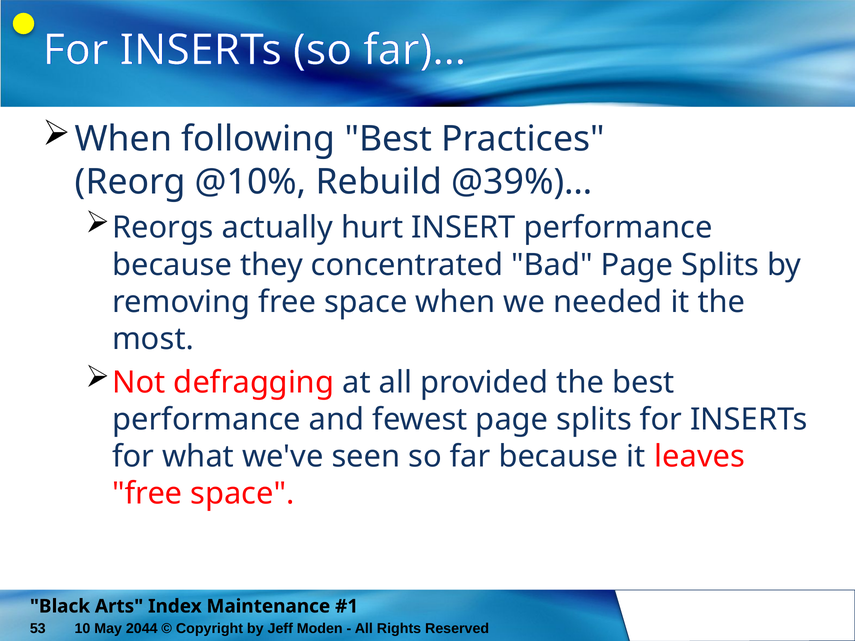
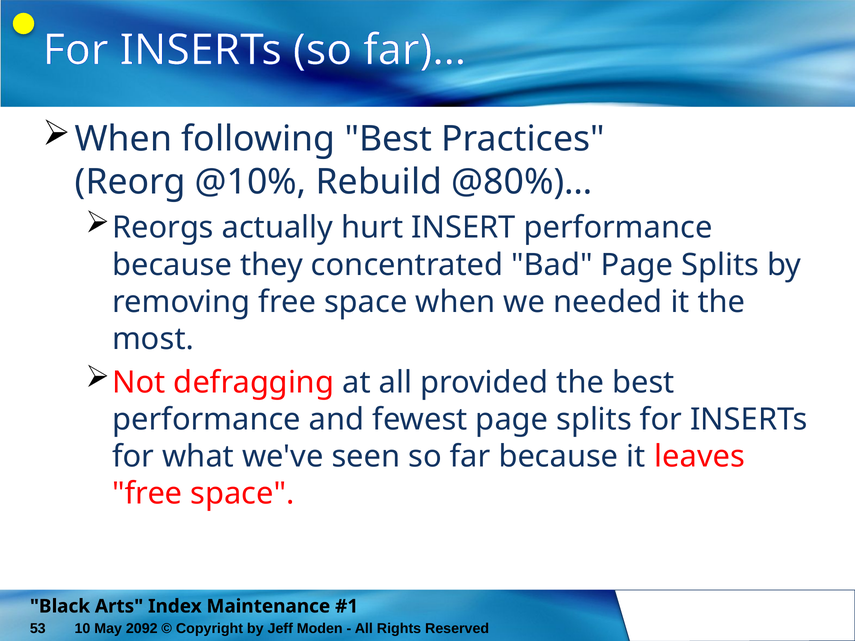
@39%)…: @39%)… -> @80%)… (522, 182)
2044: 2044 -> 2092 (142, 629)
